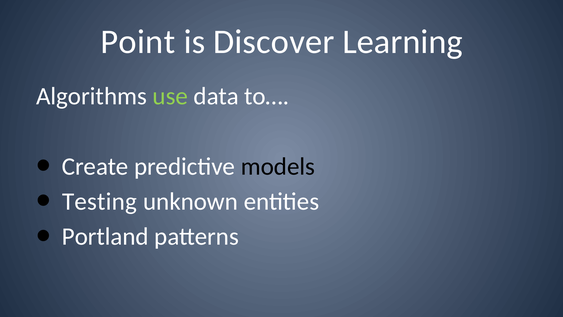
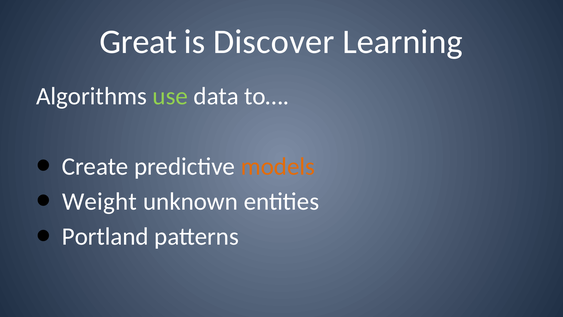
Point: Point -> Great (138, 42)
models colour: black -> orange (278, 166)
Testing: Testing -> Weight (100, 201)
